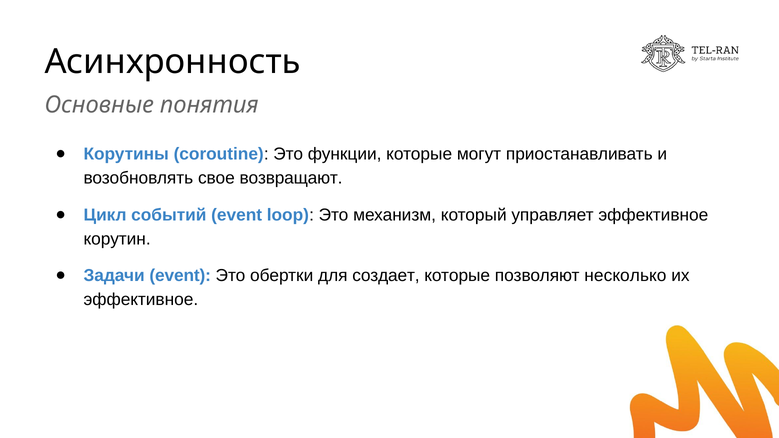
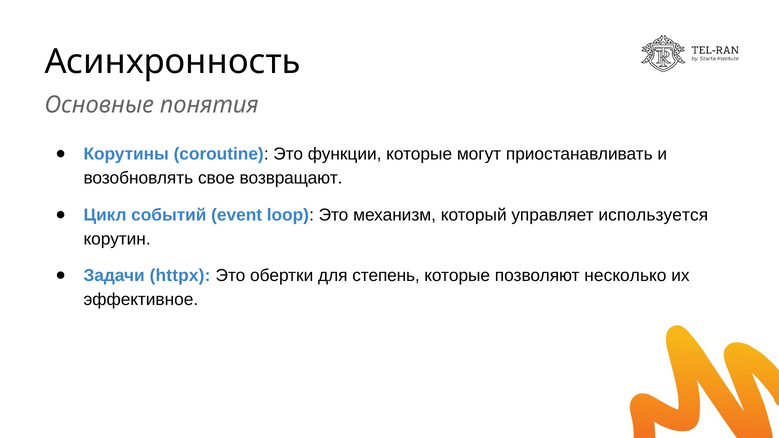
управляет эффективное: эффективное -> используется (653, 215)
Задачи event: event -> httpx (180, 276)
создает: создает -> степень (386, 276)
